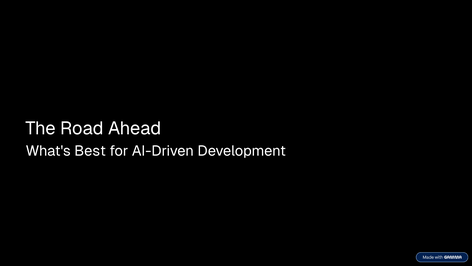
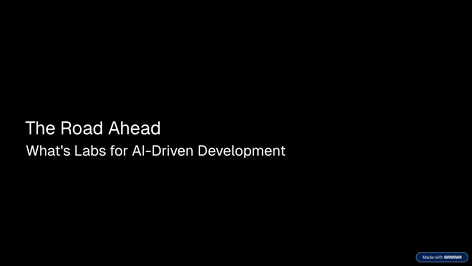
Best: Best -> Labs (90, 151)
